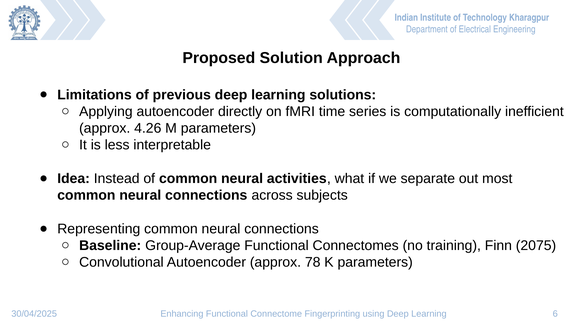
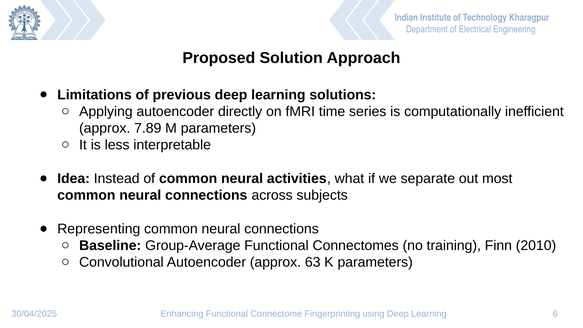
4.26: 4.26 -> 7.89 (148, 128)
2075: 2075 -> 2010 (536, 246)
78: 78 -> 63 (313, 262)
